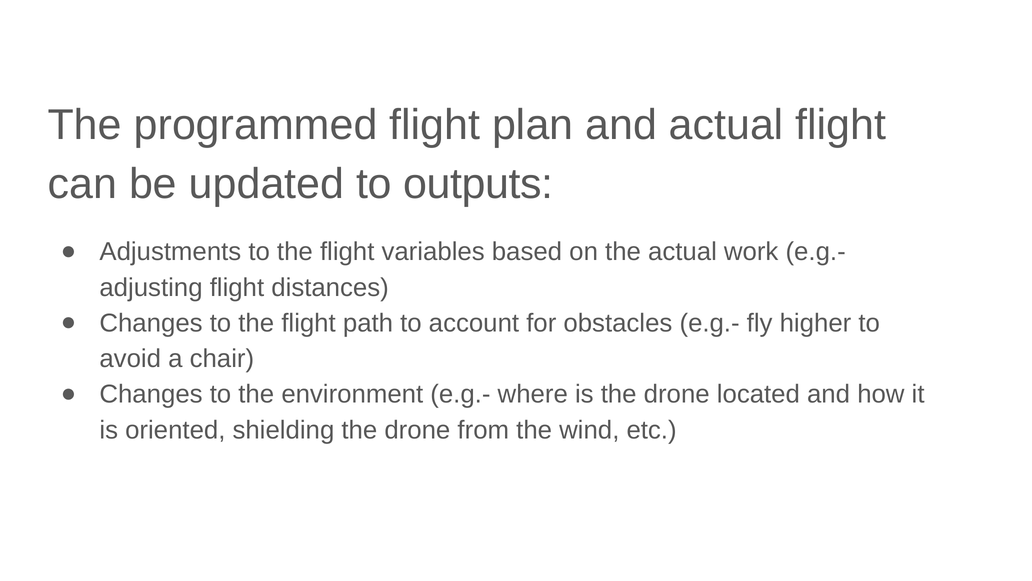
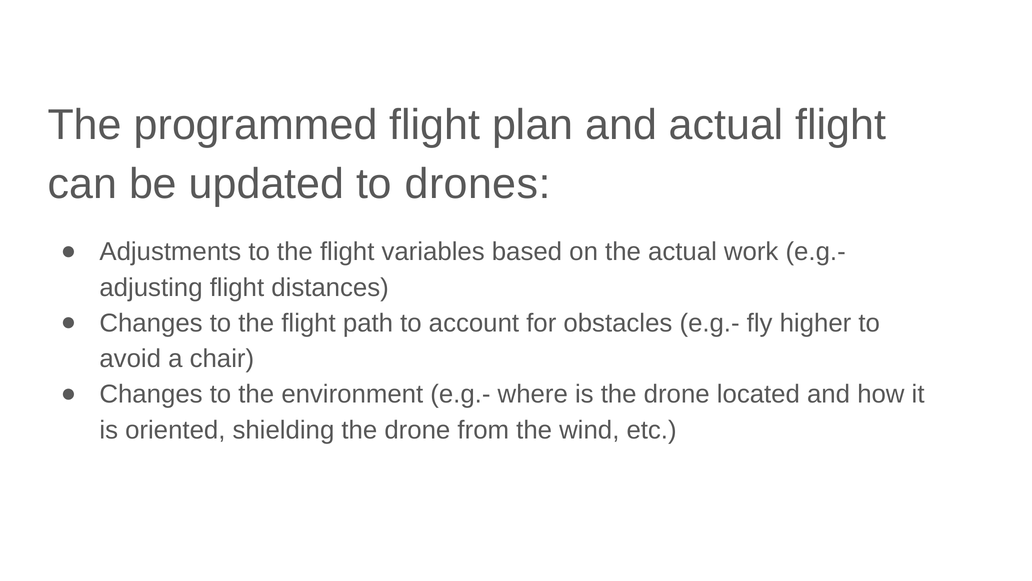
outputs: outputs -> drones (478, 184)
